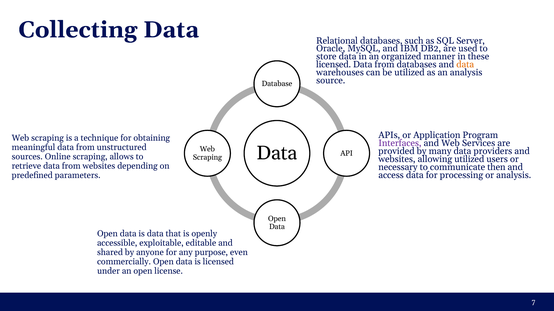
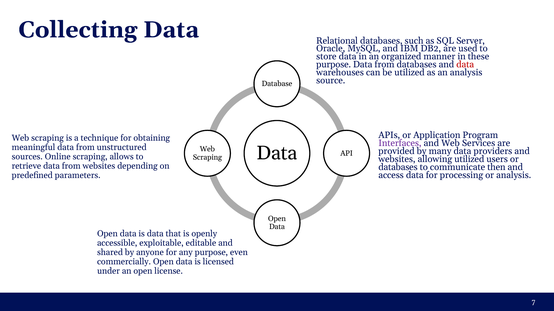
licensed: licensed -> purpose (334, 65)
data colour: orange -> red (465, 65)
necessary: necessary -> databases (398, 167)
